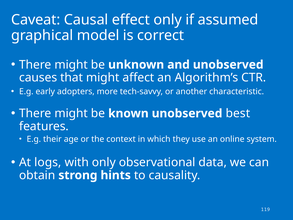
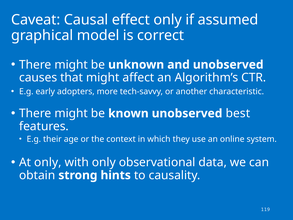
At logs: logs -> only (48, 162)
